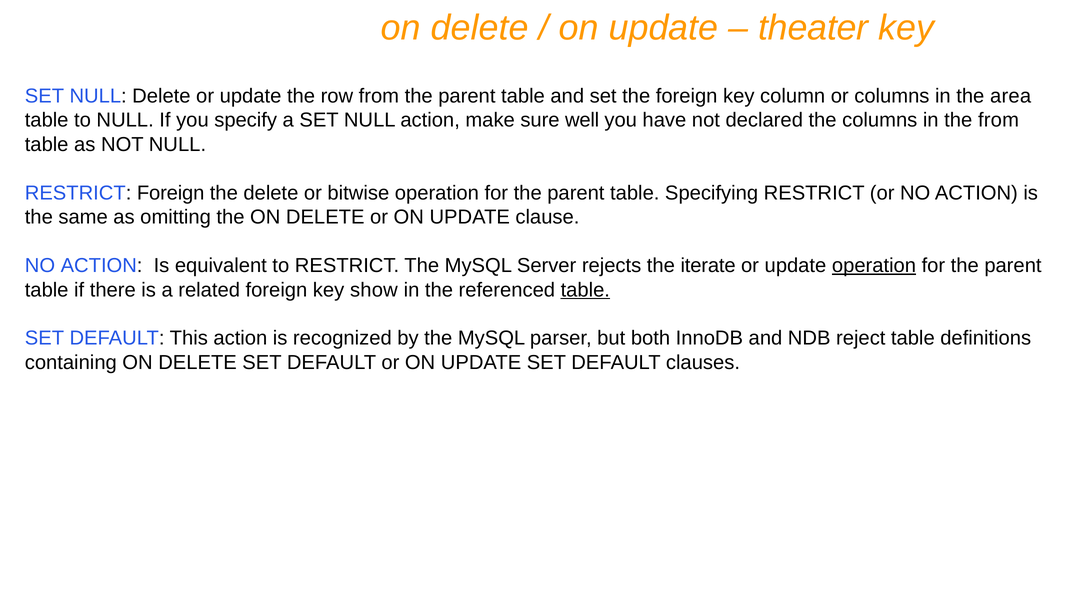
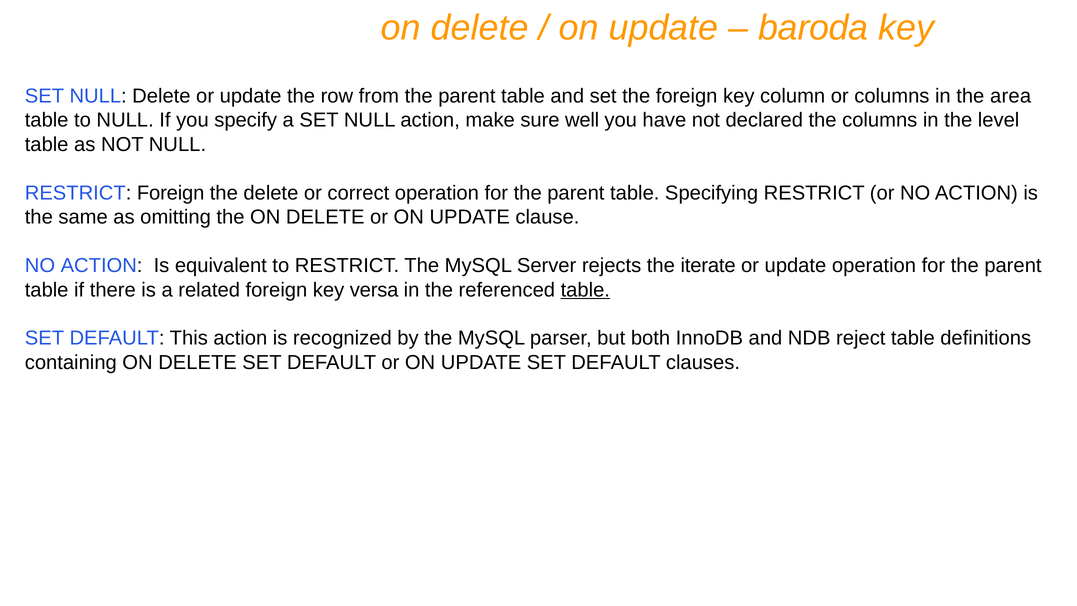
theater: theater -> baroda (813, 28)
the from: from -> level (999, 120)
bitwise: bitwise -> correct (358, 193)
operation underline: present -> none (874, 266)
show: show -> versa (374, 290)
